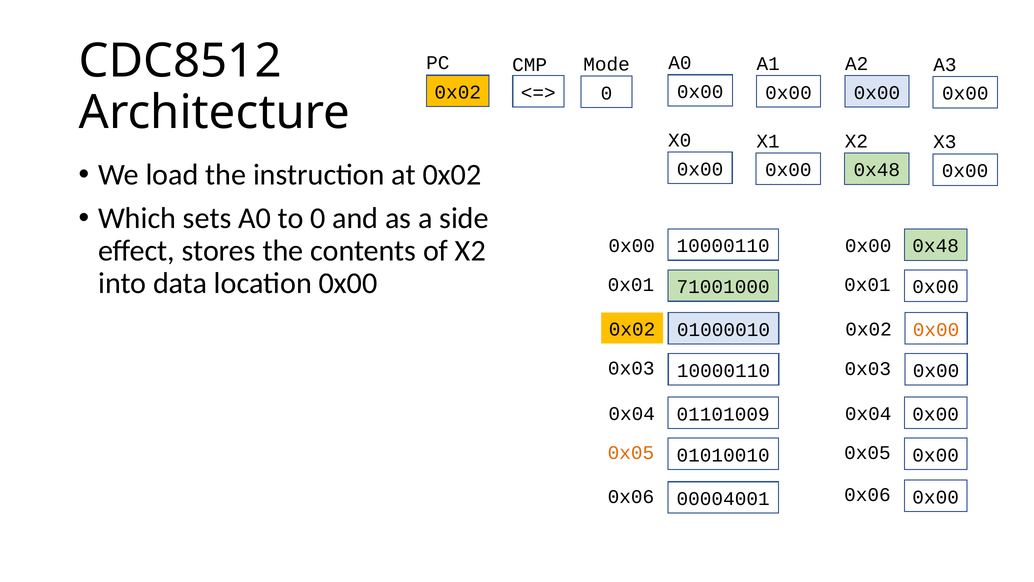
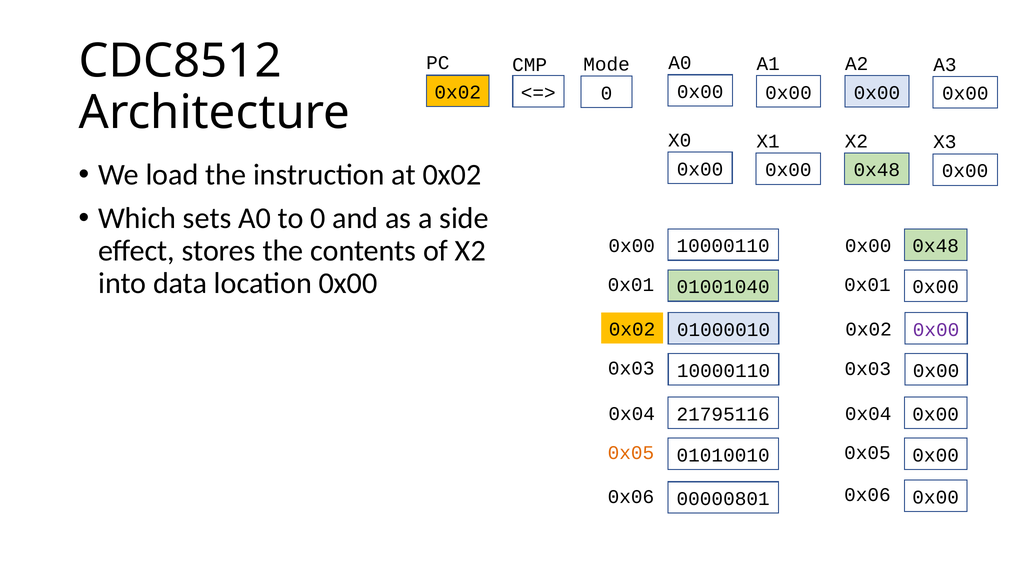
71001000: 71001000 -> 01001040 (723, 287)
0x00 colour: orange -> purple (936, 330)
01101009: 01101009 -> 21795116 (723, 414)
00004001: 00004001 -> 00000801 (723, 498)
